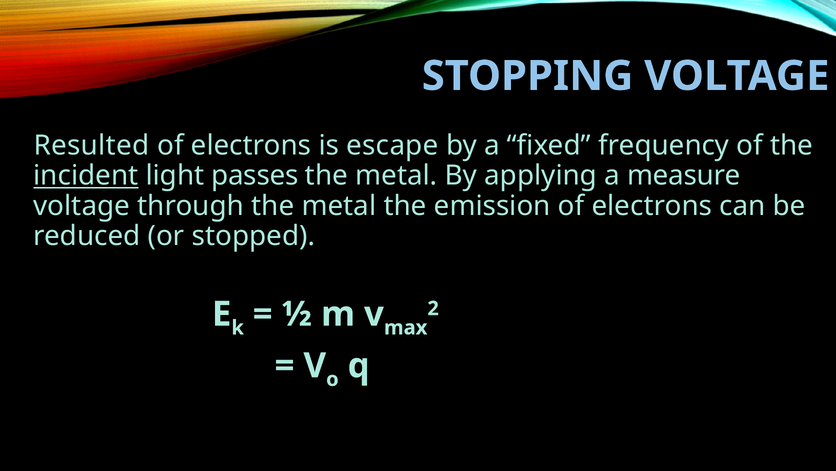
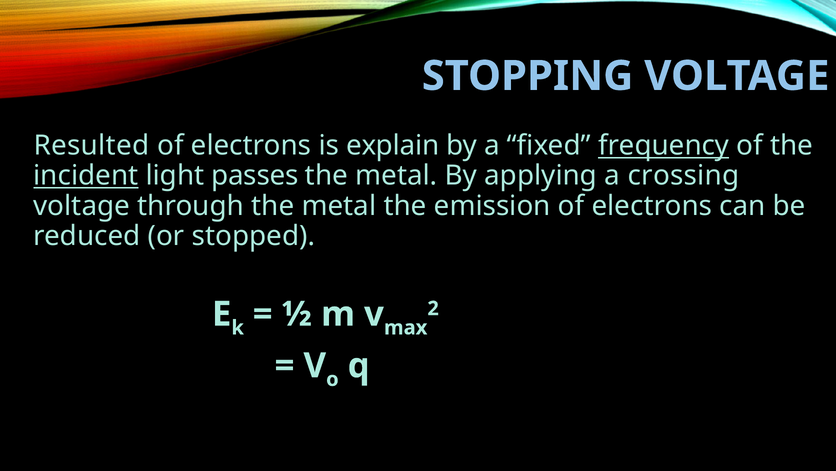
escape: escape -> explain (393, 145)
frequency underline: none -> present (664, 145)
measure: measure -> crossing (684, 175)
